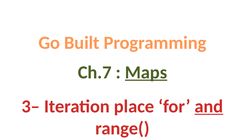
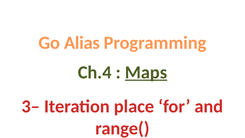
Built: Built -> Alias (82, 43)
Ch.7: Ch.7 -> Ch.4 (95, 72)
and underline: present -> none (209, 106)
